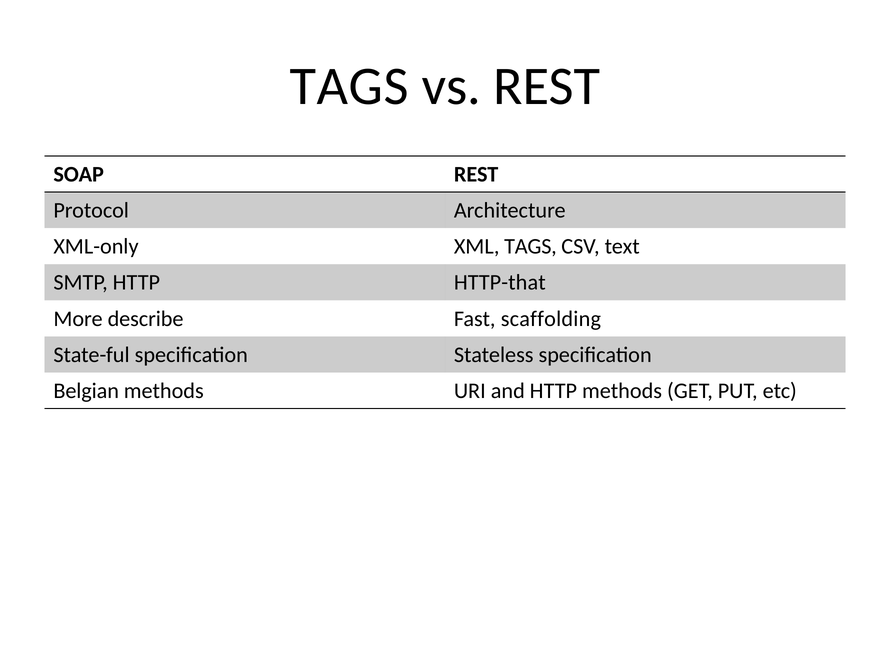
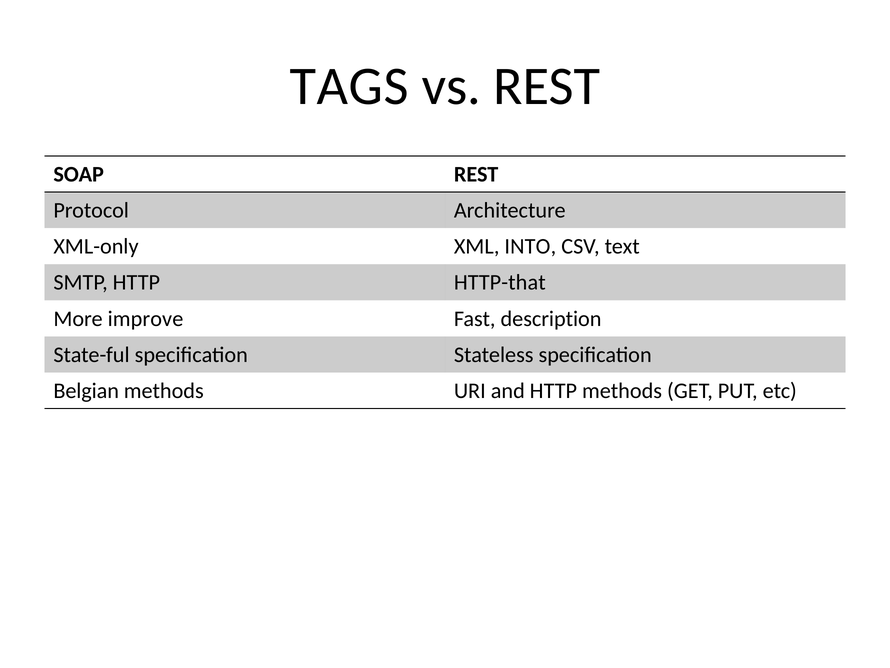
XML TAGS: TAGS -> INTO (530, 246)
describe: describe -> improve (145, 318)
scaffolding: scaffolding -> description (551, 318)
